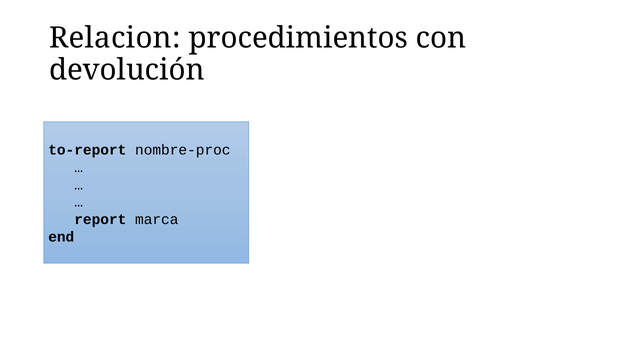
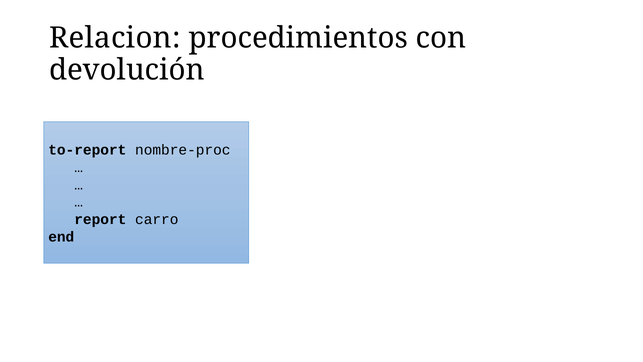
marca: marca -> carro (157, 219)
